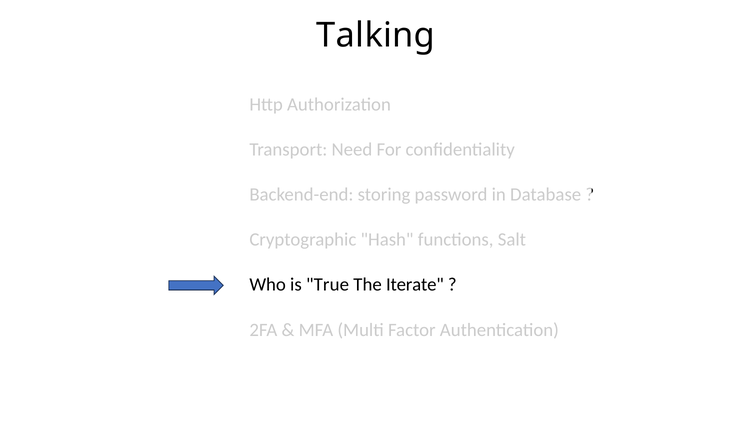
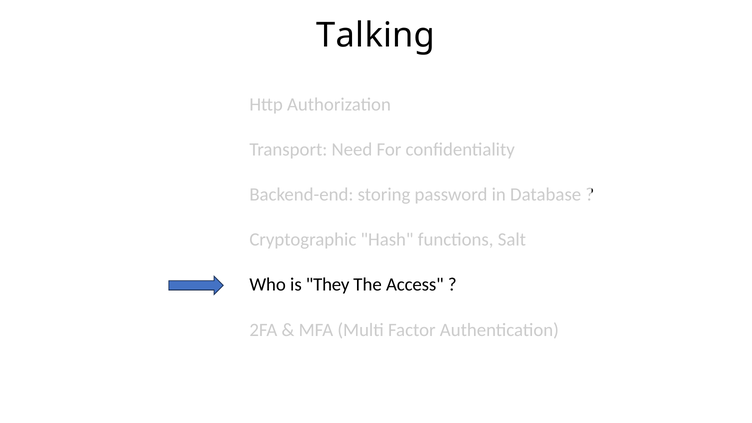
True: True -> They (328, 285)
Iterate: Iterate -> Access (415, 285)
